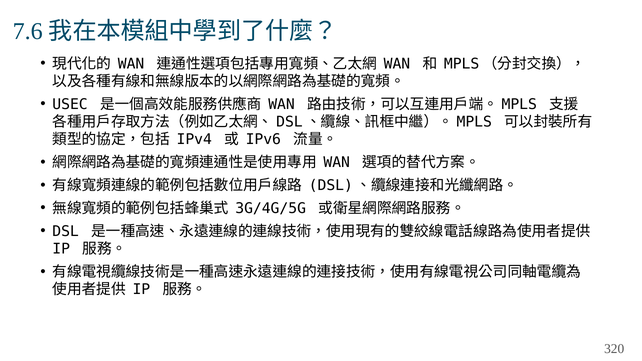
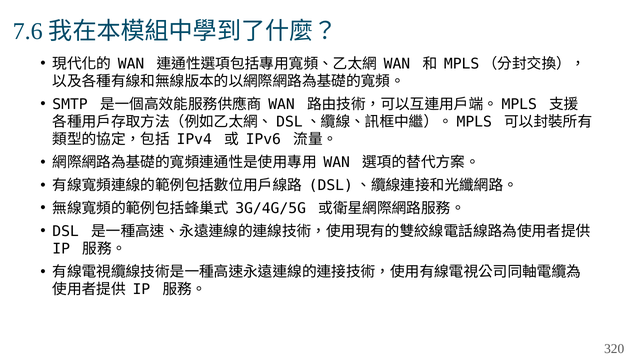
USEC: USEC -> SMTP (70, 104)
